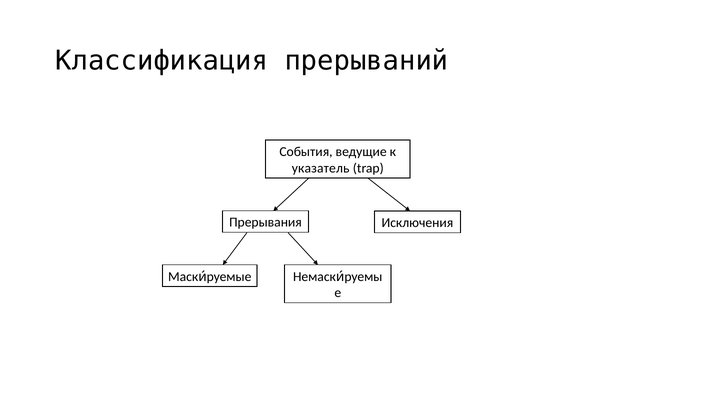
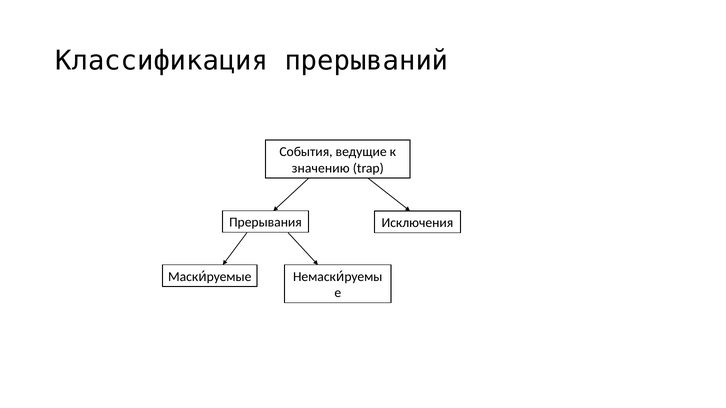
указатель: указатель -> значению (321, 168)
